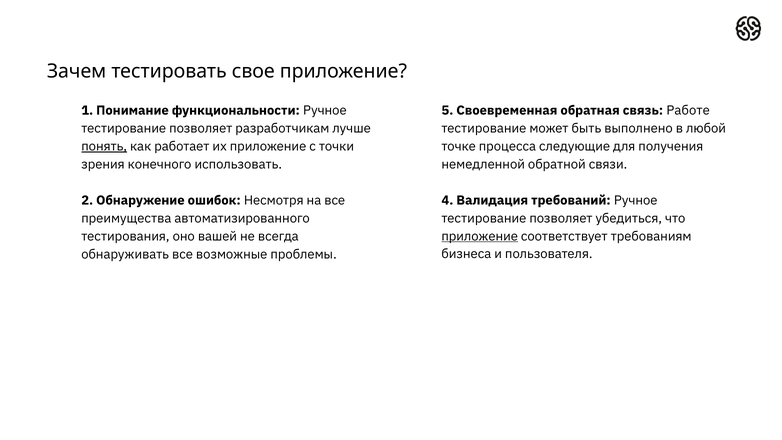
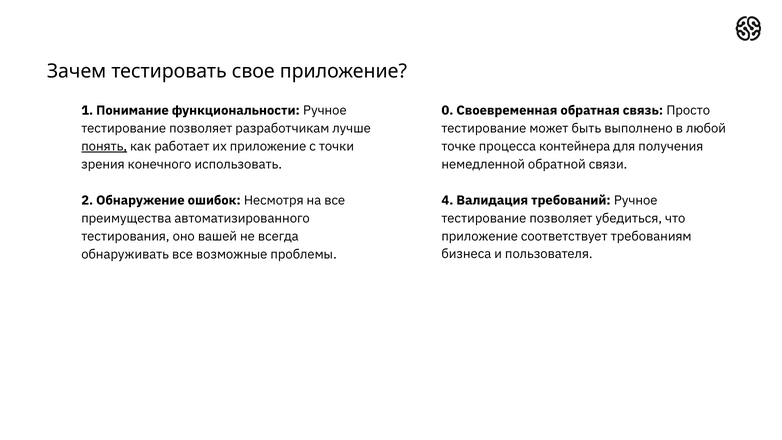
5: 5 -> 0 (447, 110)
Работе: Работе -> Просто (688, 110)
следующие: следующие -> контейнера (575, 146)
приложение underline: present -> none (480, 236)
